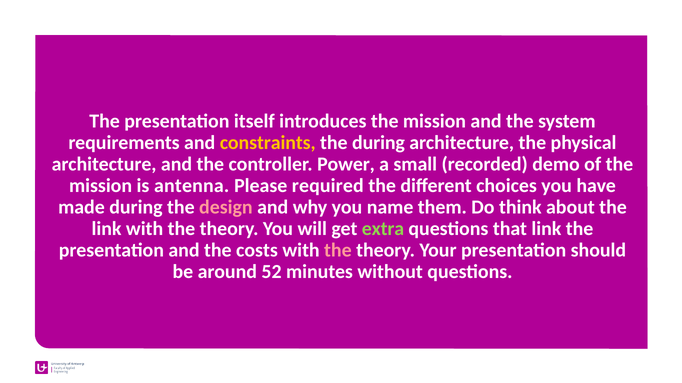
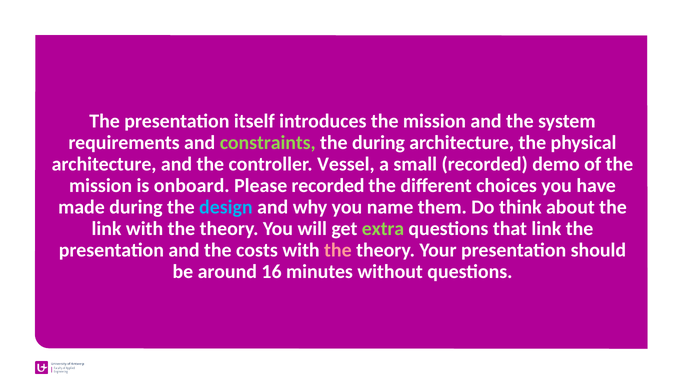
constraints colour: yellow -> light green (268, 143)
Power: Power -> Vessel (346, 165)
antenna: antenna -> onboard (192, 186)
Please required: required -> recorded (328, 186)
design colour: pink -> light blue (226, 208)
52: 52 -> 16 (272, 272)
